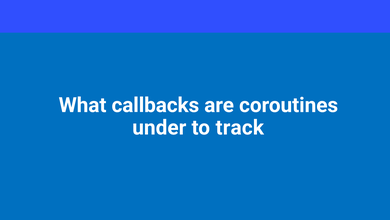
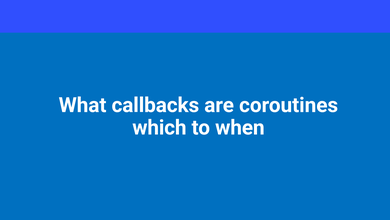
under: under -> which (159, 127)
track: track -> when (240, 127)
